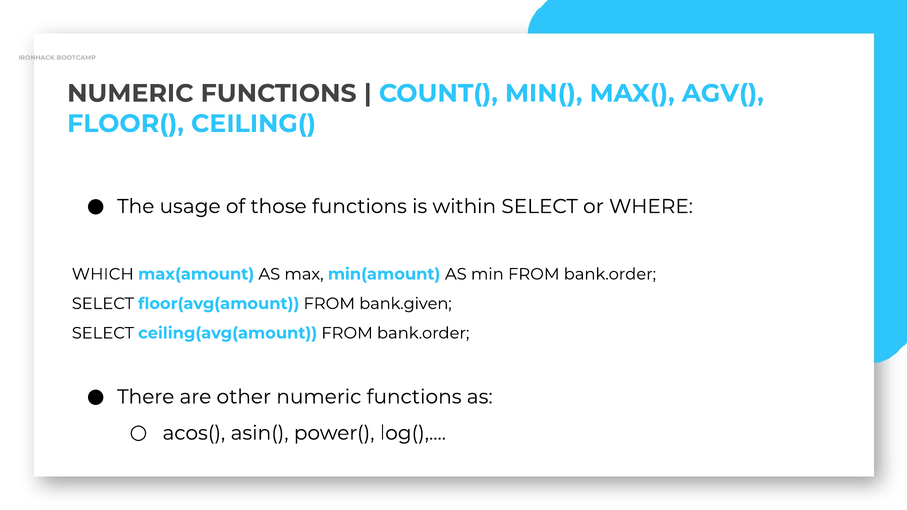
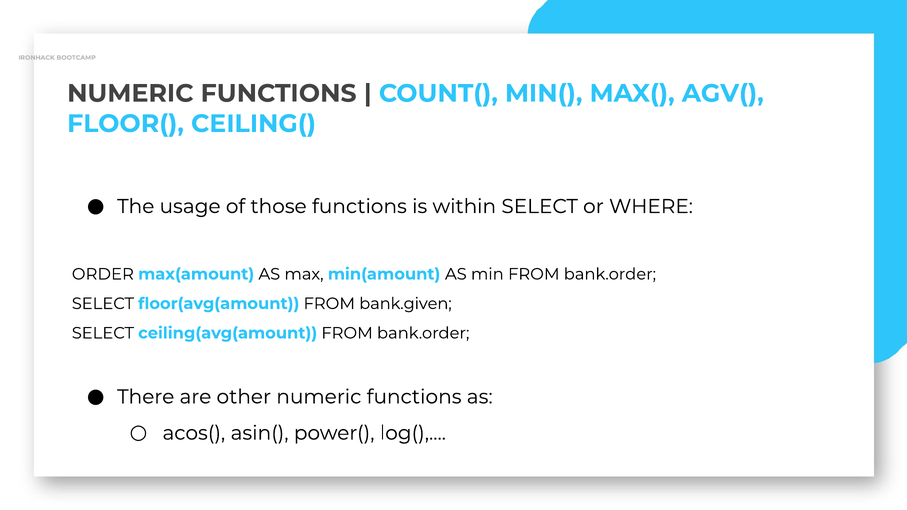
WHICH: WHICH -> ORDER (103, 274)
